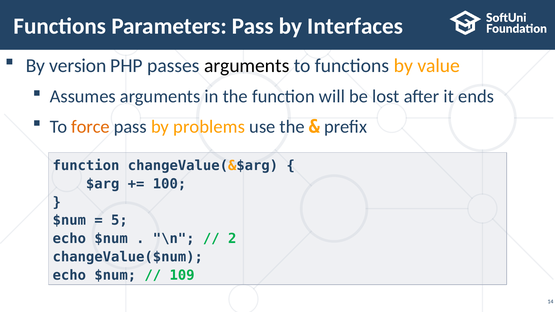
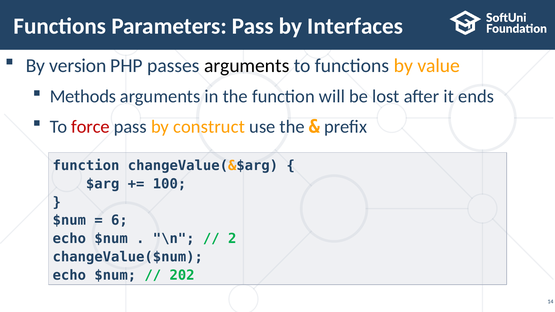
Assumes: Assumes -> Methods (83, 97)
force colour: orange -> red (90, 127)
problems: problems -> construct (209, 127)
5: 5 -> 6 (119, 221)
109: 109 -> 202 (182, 276)
